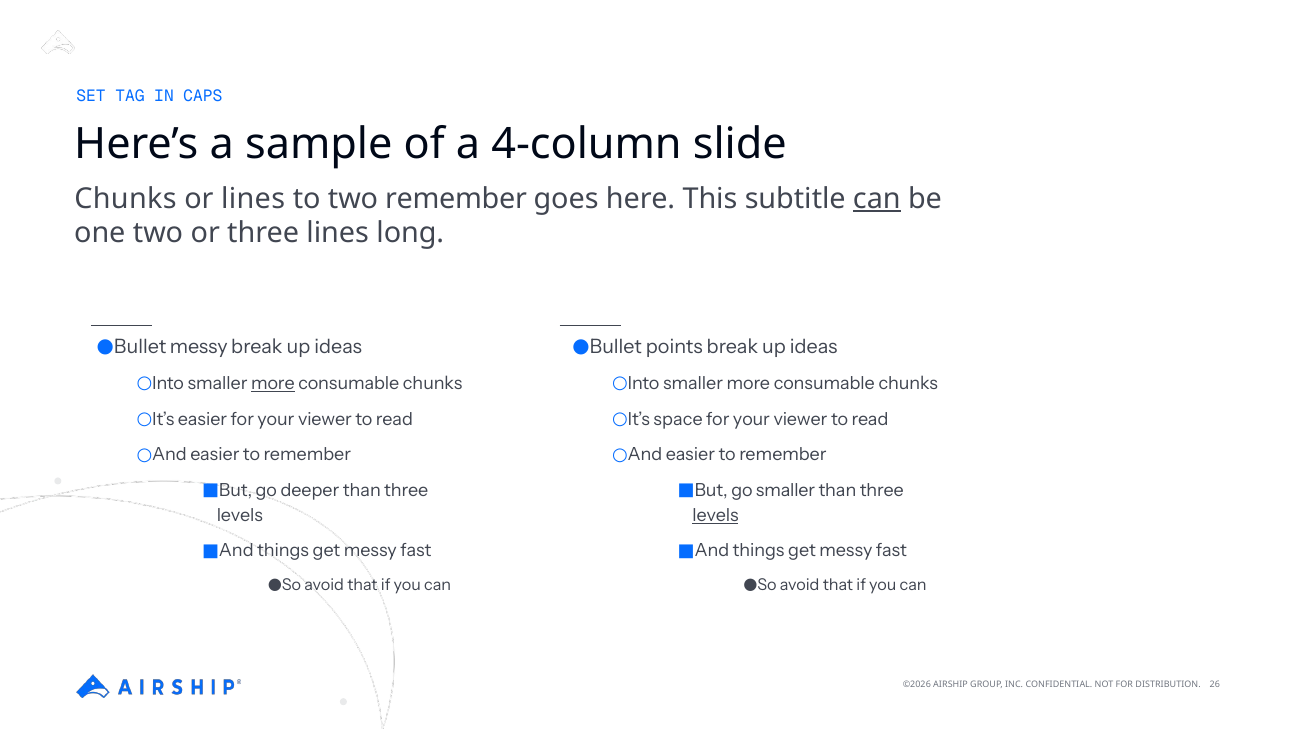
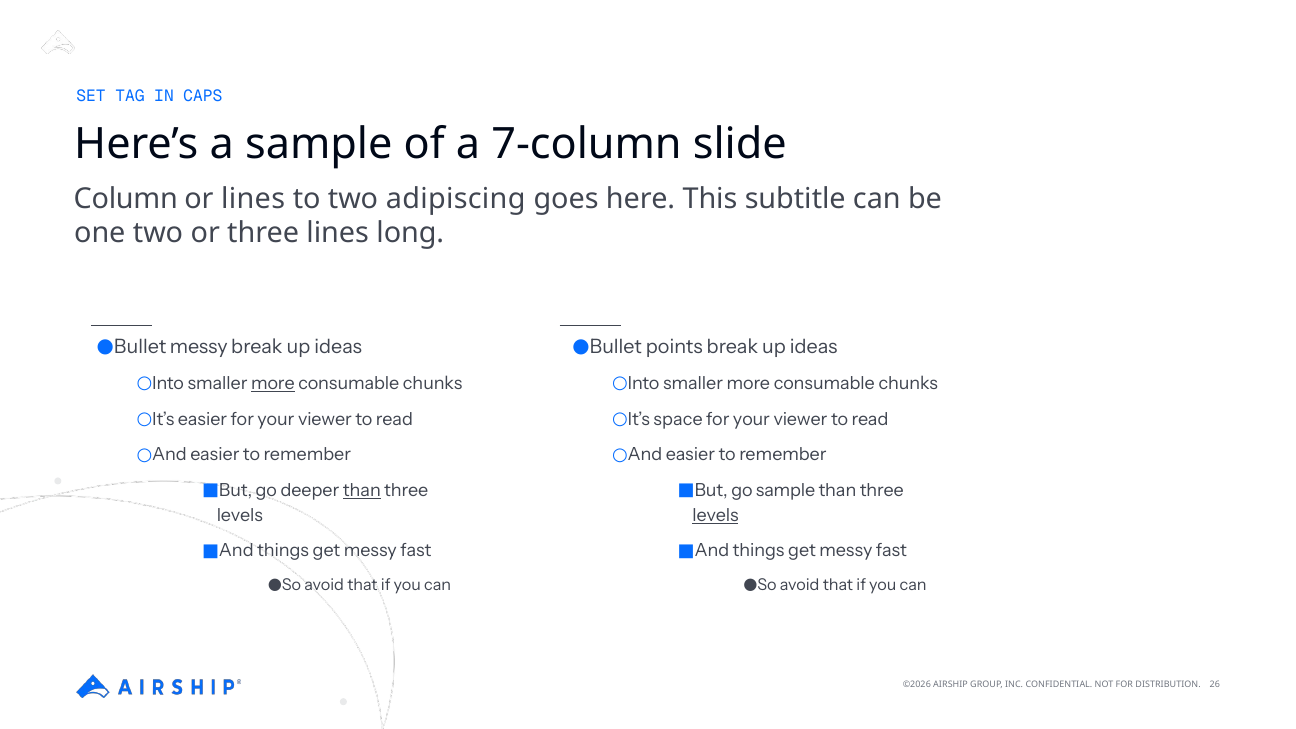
4-column: 4-column -> 7-column (586, 144)
Chunks: Chunks -> Column (126, 199)
two remember: remember -> adipiscing (456, 199)
can underline: present -> none (877, 199)
than underline: none -> present (362, 491)
go smaller: smaller -> sample (786, 491)
